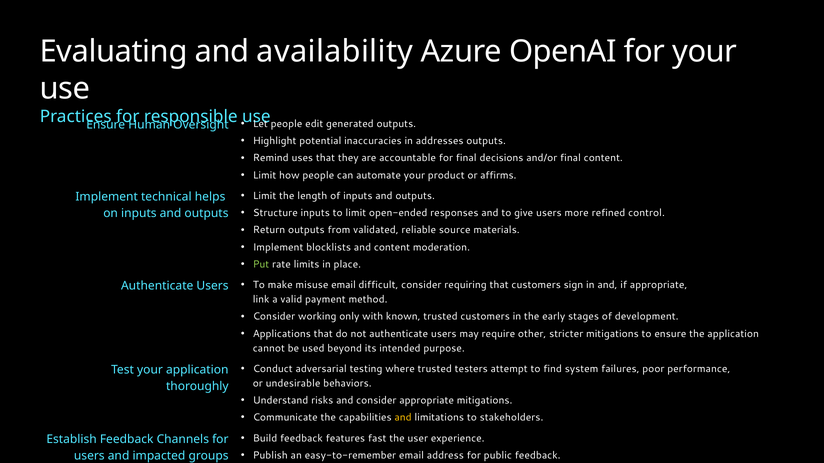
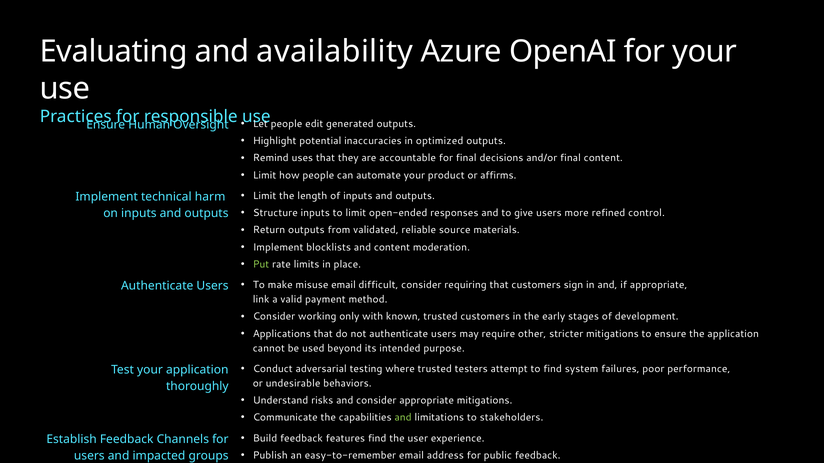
addresses: addresses -> optimized (440, 141)
helps: helps -> harm (210, 197)
and colour: yellow -> light green (403, 418)
features fast: fast -> find (377, 439)
